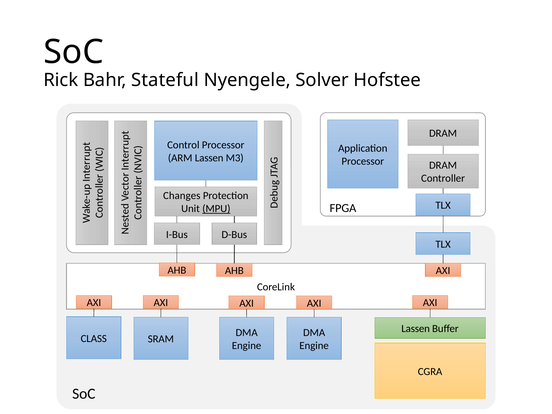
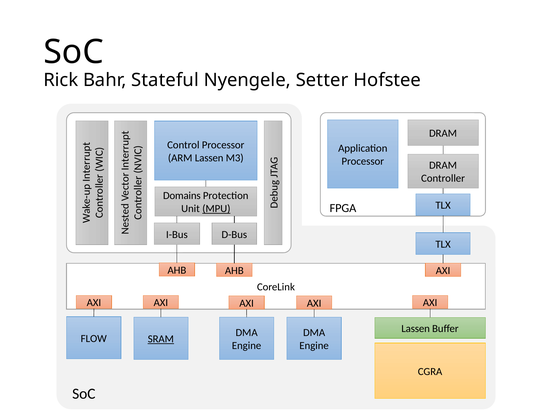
Solver: Solver -> Setter (322, 80)
Changes: Changes -> Domains (182, 196)
CLASS: CLASS -> FLOW (94, 339)
SRAM underline: none -> present (161, 339)
